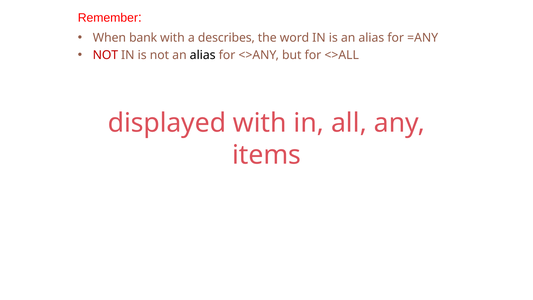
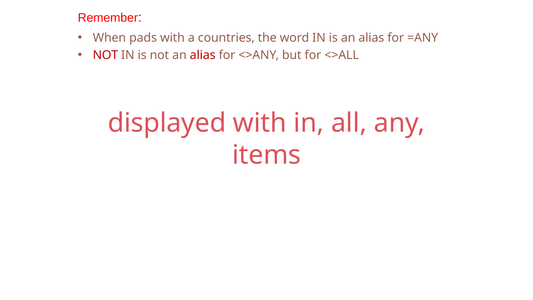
bank: bank -> pads (143, 38)
describes: describes -> countries (226, 38)
alias colour: black -> red (203, 55)
